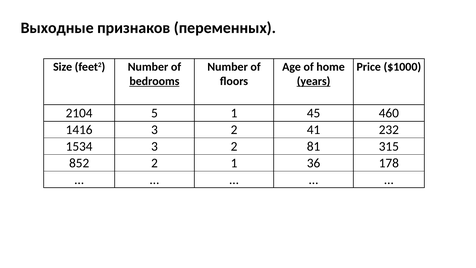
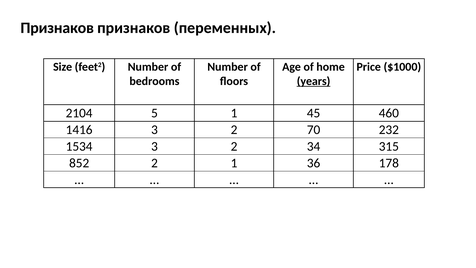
Выходные: Выходные -> Признаков (57, 28)
bedrooms underline: present -> none (154, 81)
41: 41 -> 70 (314, 130)
81: 81 -> 34 (314, 146)
